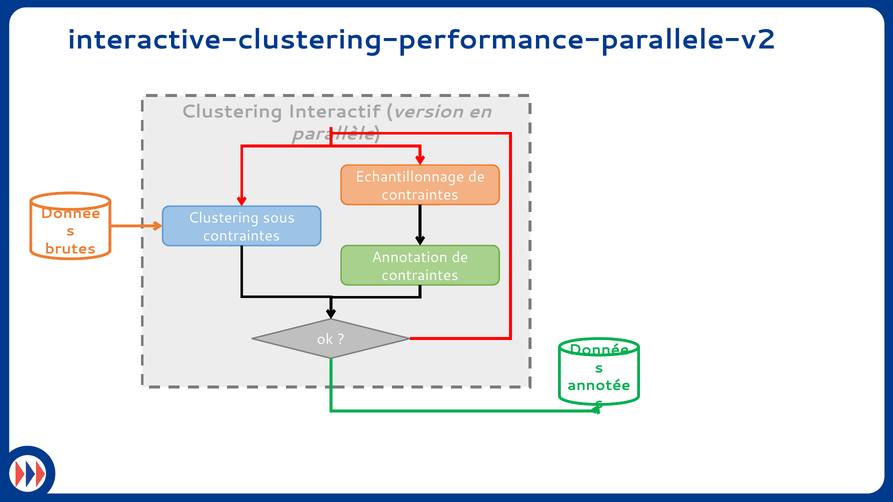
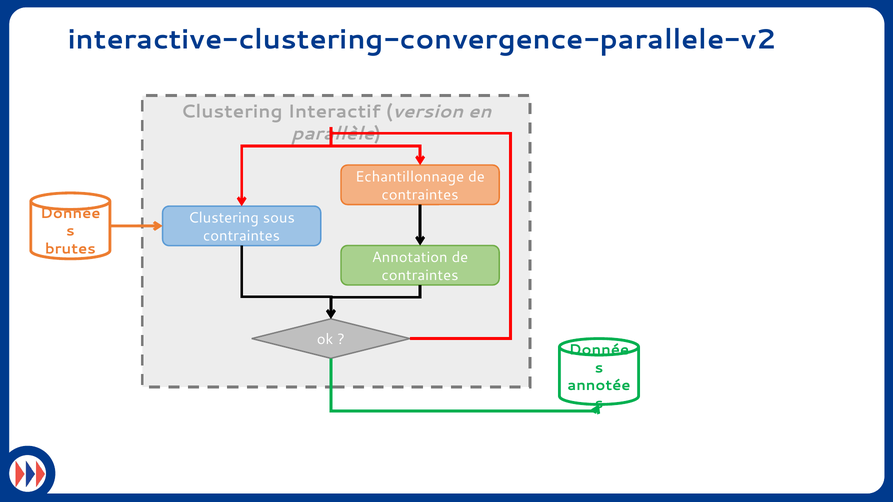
interactive-clustering-performance-parallele-v2: interactive-clustering-performance-parallele-v2 -> interactive-clustering-convergence-parallele-v2 (422, 40)
